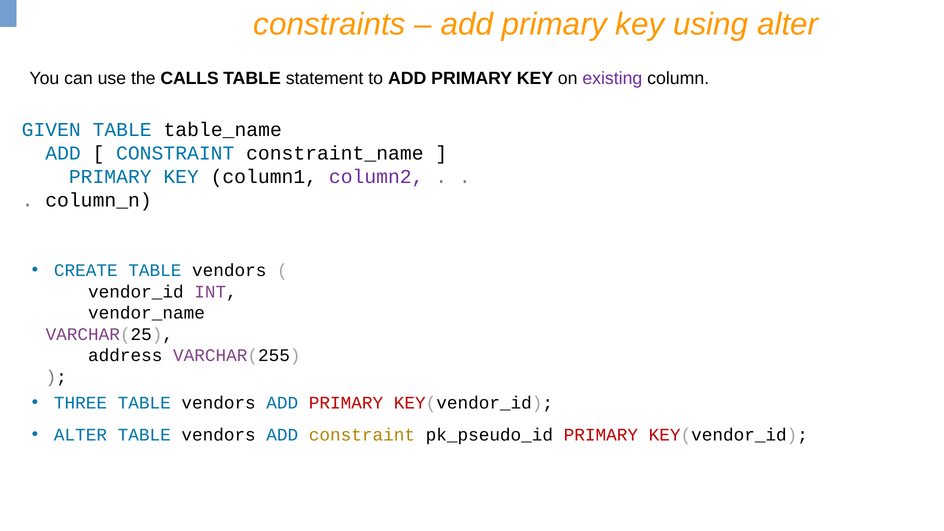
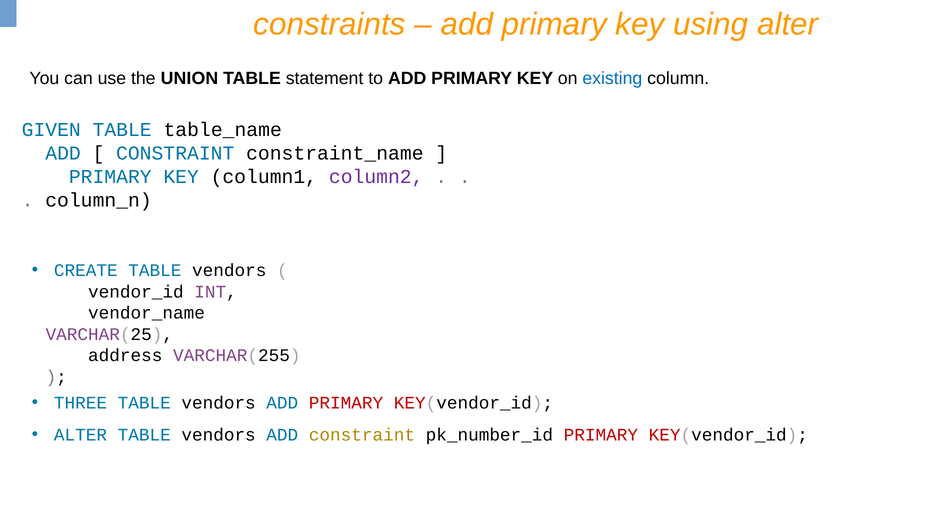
CALLS: CALLS -> UNION (189, 79)
existing colour: purple -> blue (612, 79)
pk_pseudo_id: pk_pseudo_id -> pk_number_id (489, 435)
